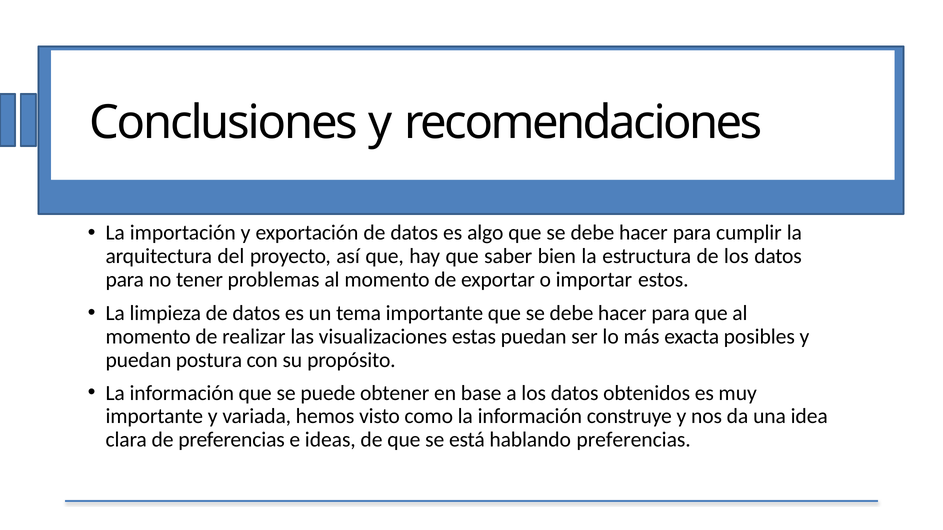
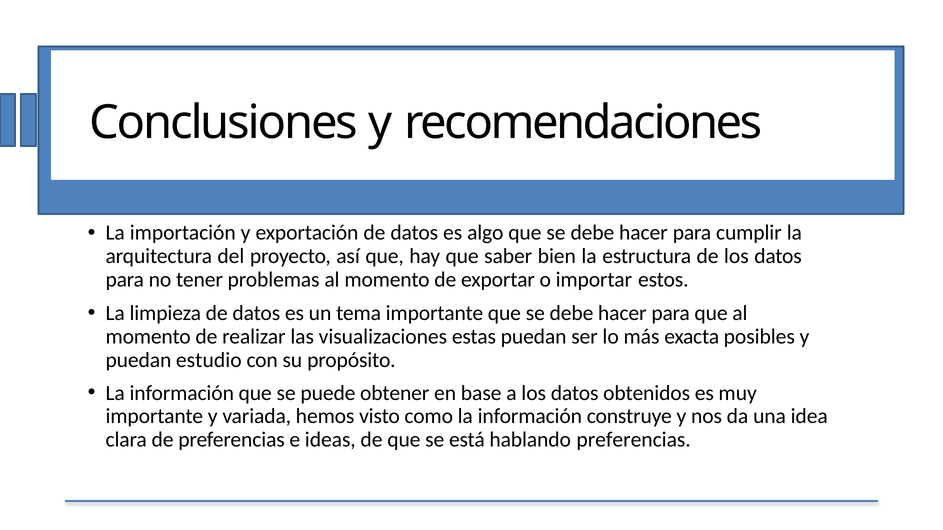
postura: postura -> estudio (209, 360)
